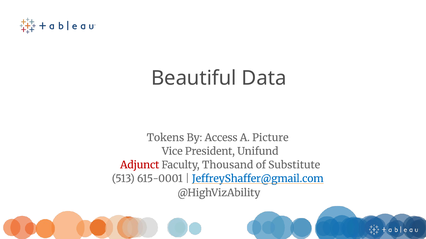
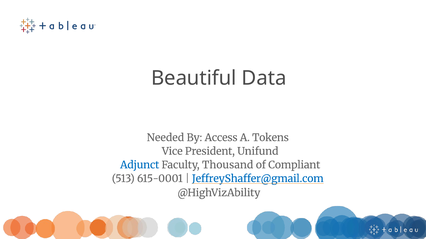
Tokens: Tokens -> Needed (165, 138)
Picture: Picture -> Tokens (270, 138)
Adjunct colour: red -> blue (140, 165)
Substitute: Substitute -> Compliant (294, 165)
